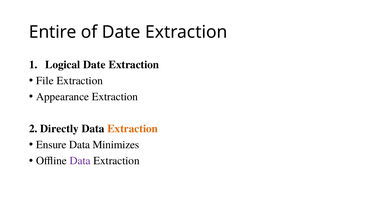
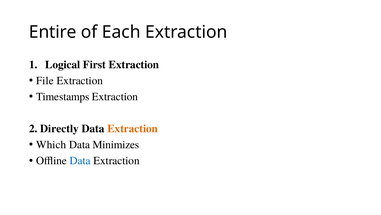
of Date: Date -> Each (121, 32)
Logical Date: Date -> First (94, 64)
Appearance: Appearance -> Timestamps (63, 96)
Ensure: Ensure -> Which (51, 144)
Data colour: purple -> blue (80, 160)
